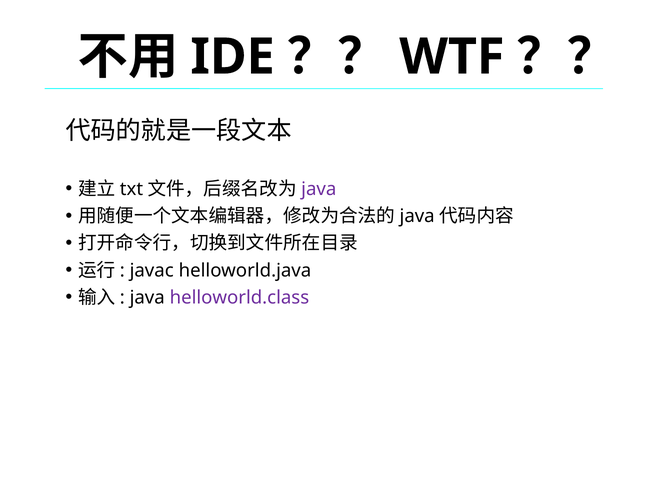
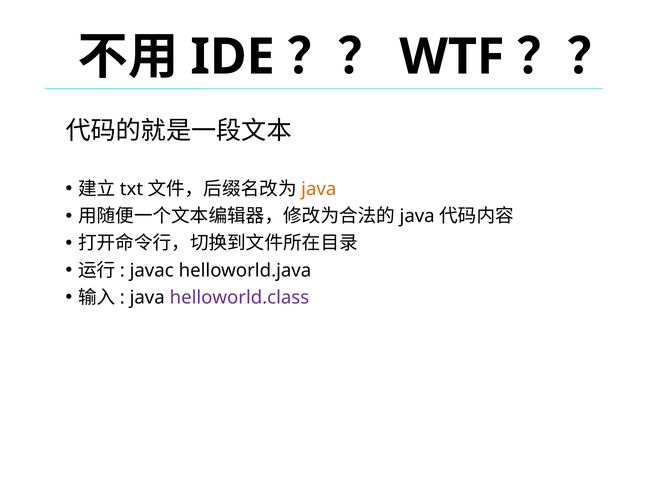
java colour: purple -> orange (319, 189)
